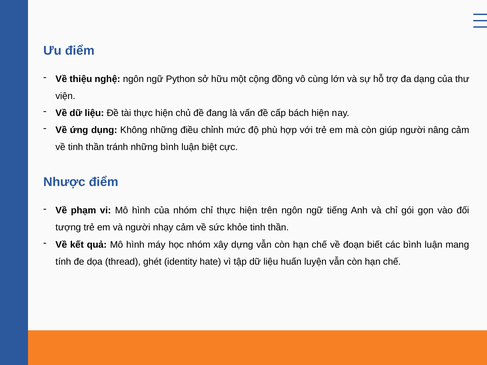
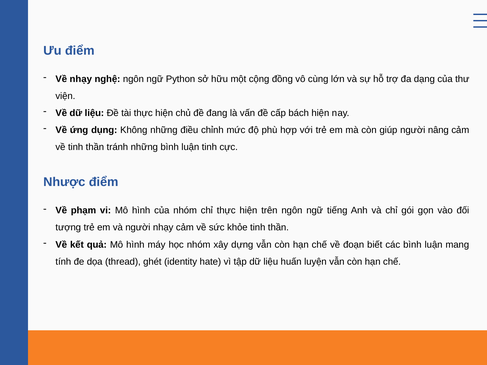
Về thiệu: thiệu -> nhạy (81, 79)
luận biệt: biệt -> tinh (209, 147)
